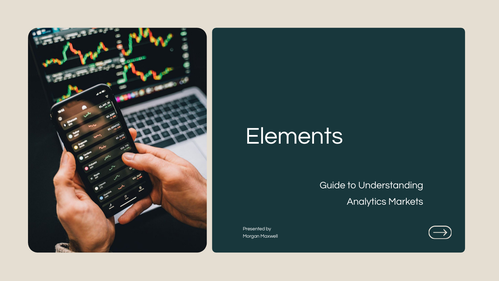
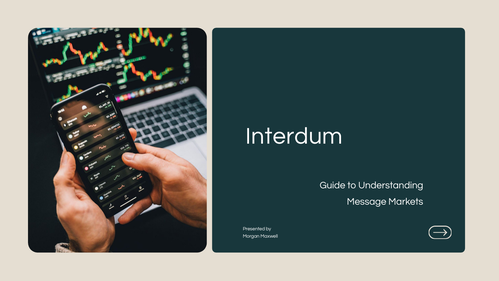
Elements: Elements -> Interdum (294, 136)
Analytics: Analytics -> Message (367, 201)
